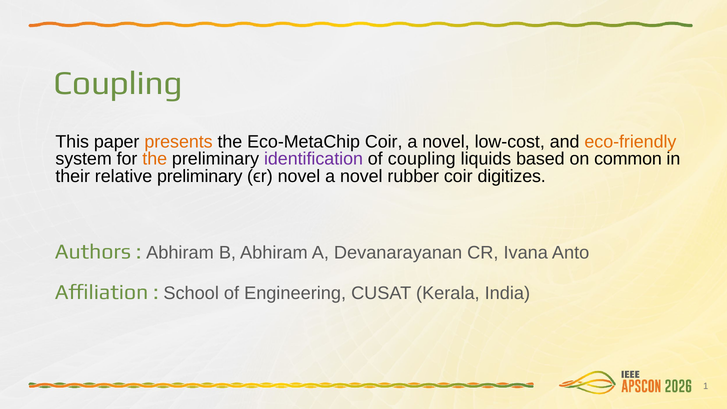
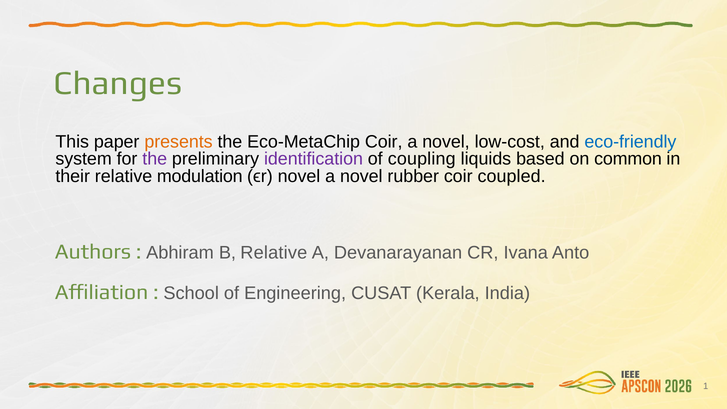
Coupling: Coupling -> Changes (118, 83)
eco-friendly colour: orange -> blue (630, 142)
the colour: orange -> purple (155, 159)
relative preliminary: preliminary -> modulation (200, 176)
digitizes: digitizes -> coupled (512, 176)
B Abhiram: Abhiram -> Relative (274, 253)
